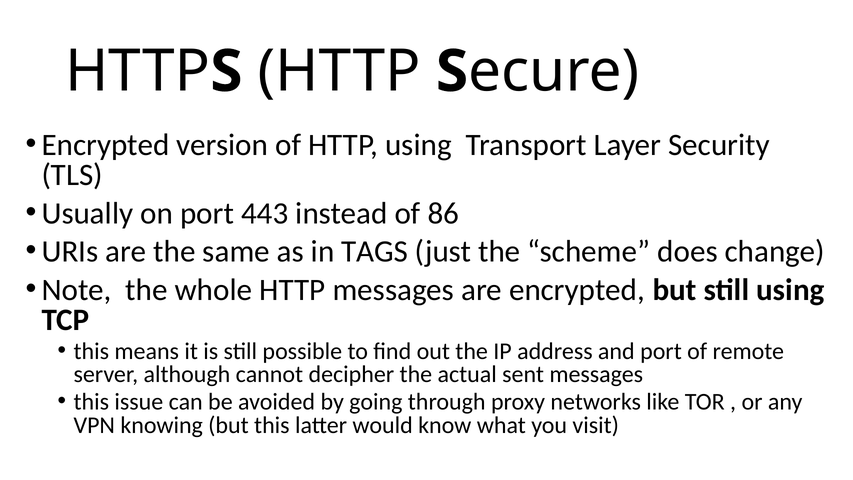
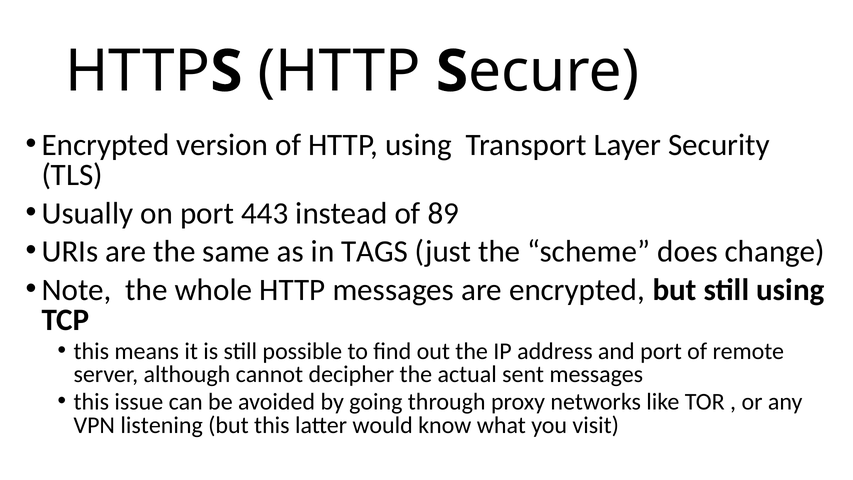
86: 86 -> 89 (443, 213)
knowing: knowing -> listening (162, 425)
